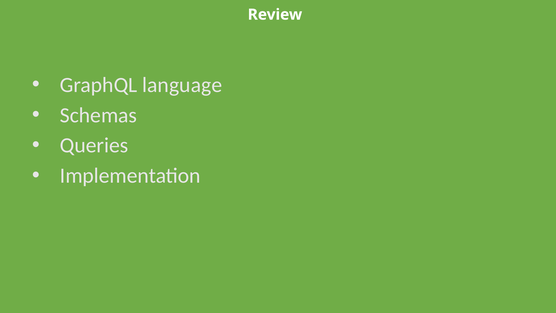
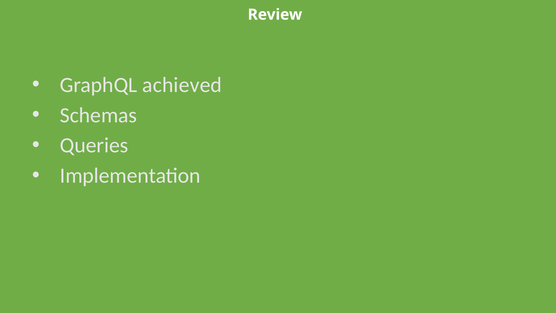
language: language -> achieved (182, 85)
